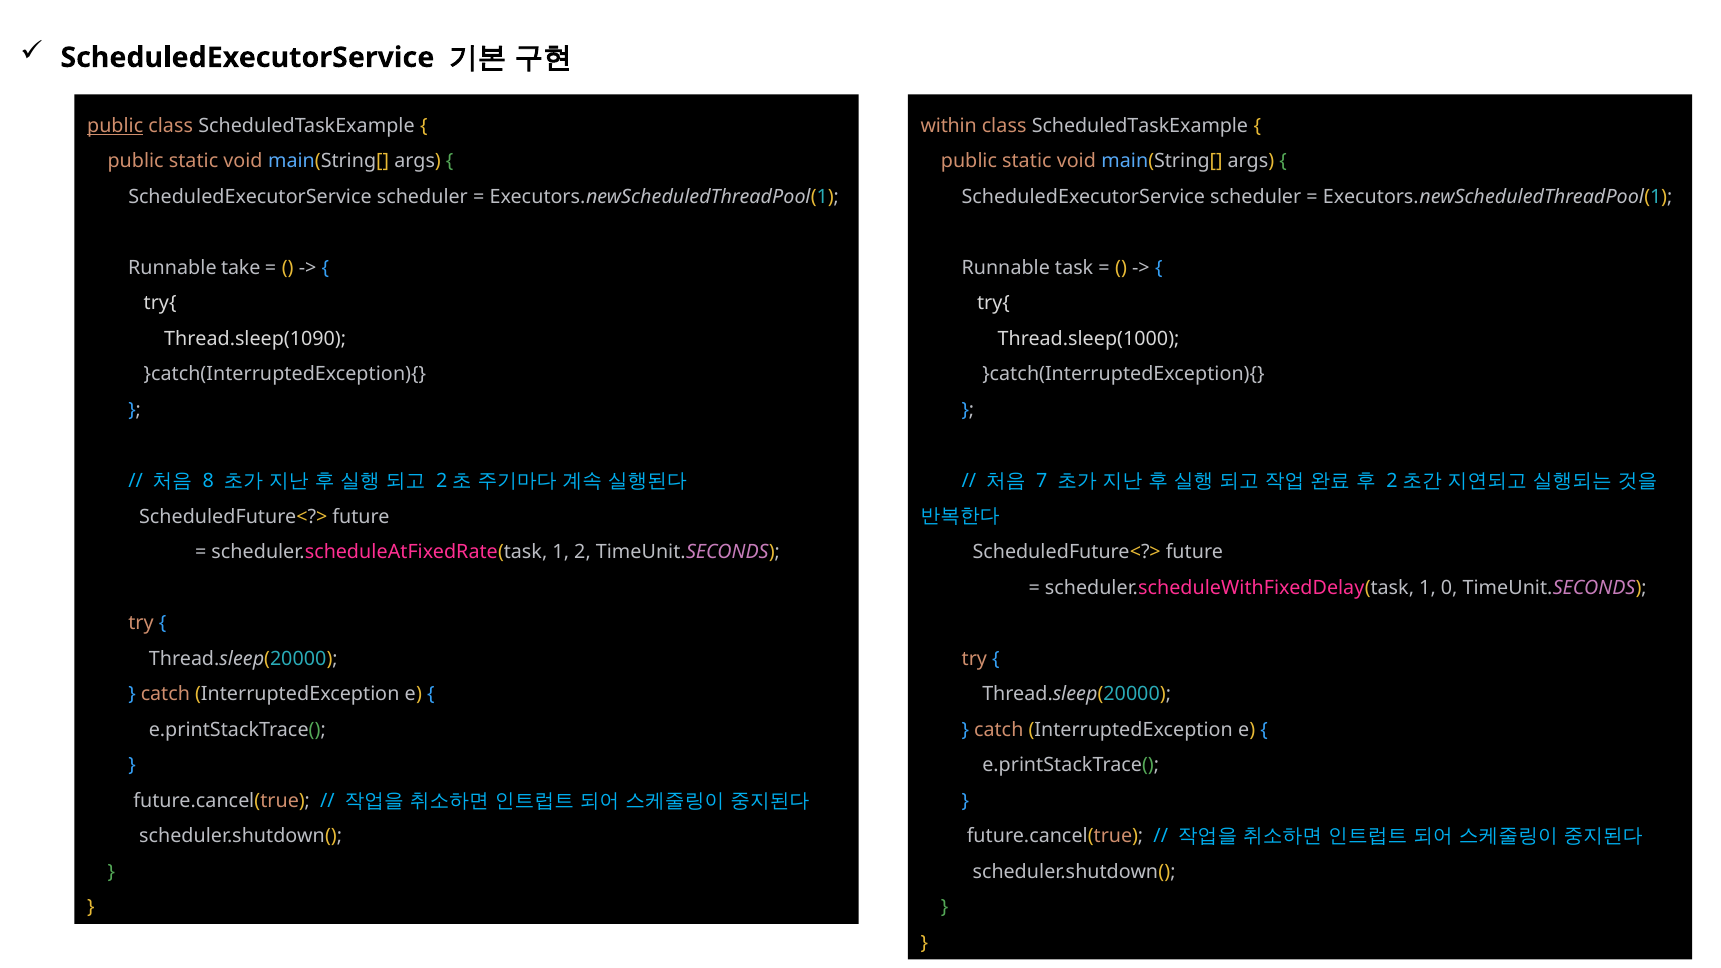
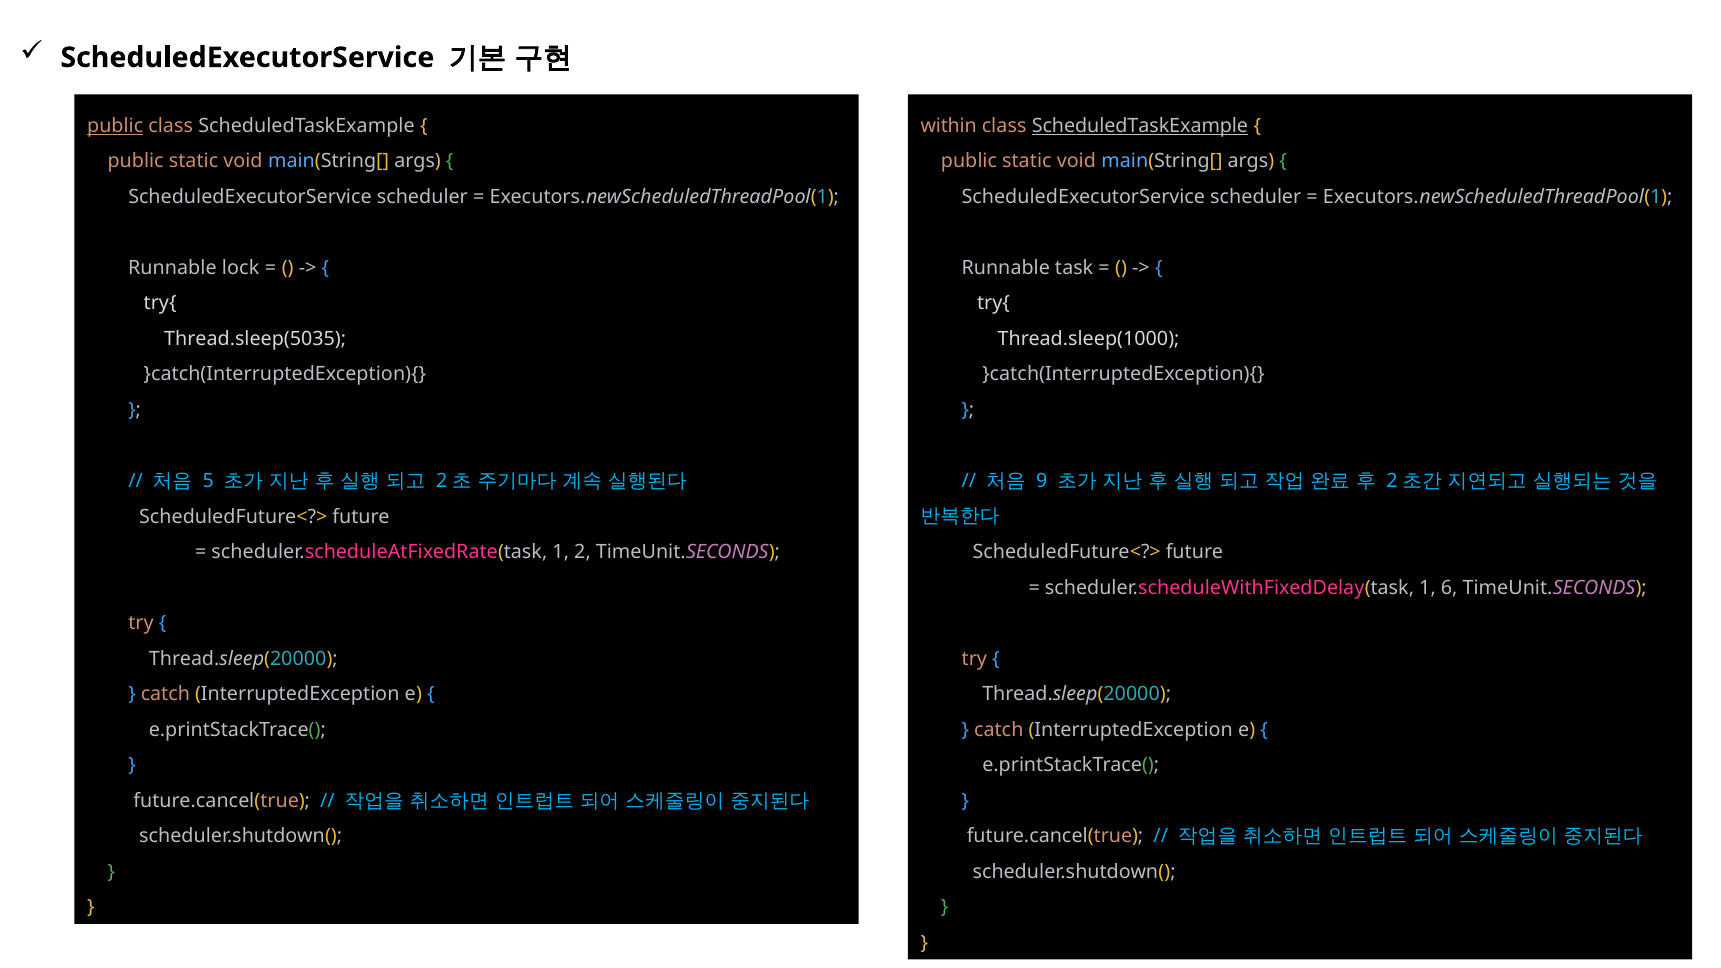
ScheduledTaskExample underline: none -> present (1140, 126)
take: take -> lock (241, 268)
Thread.sleep(1090: Thread.sleep(1090 -> Thread.sleep(5035 (255, 339)
8: 8 -> 5 (208, 481)
7: 7 -> 9 (1042, 481)
0: 0 -> 6 (1449, 588)
